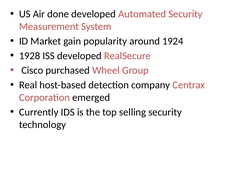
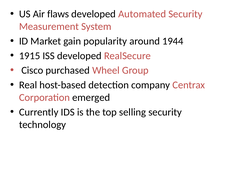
done: done -> flaws (58, 14)
1924: 1924 -> 1944 (173, 41)
1928: 1928 -> 1915 (30, 56)
